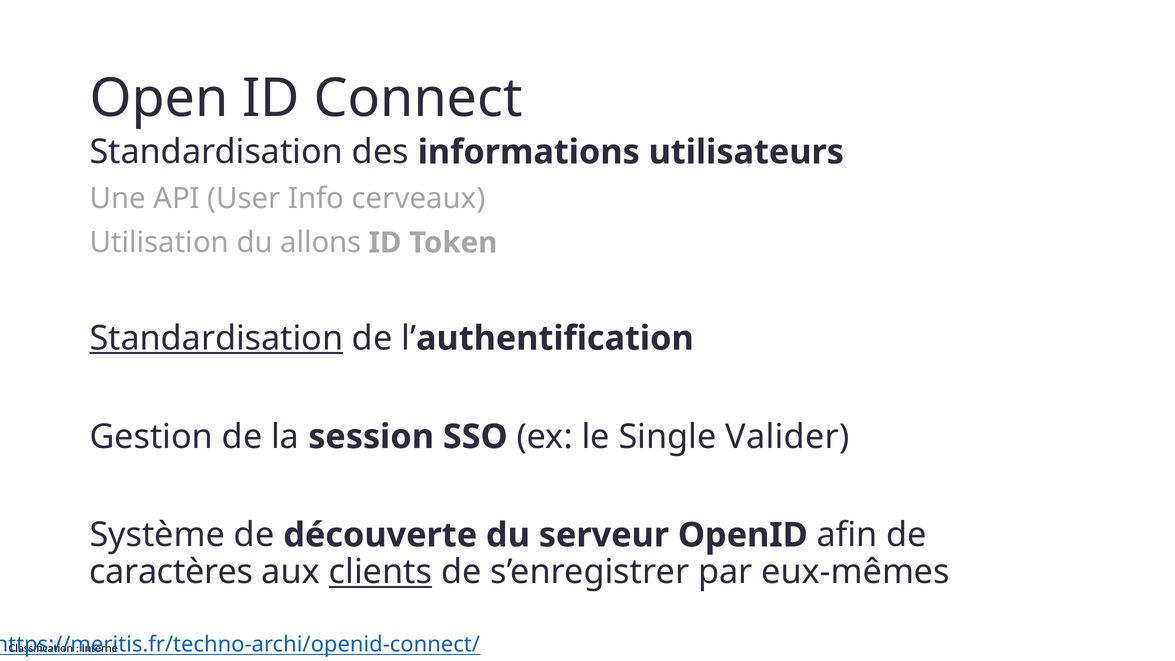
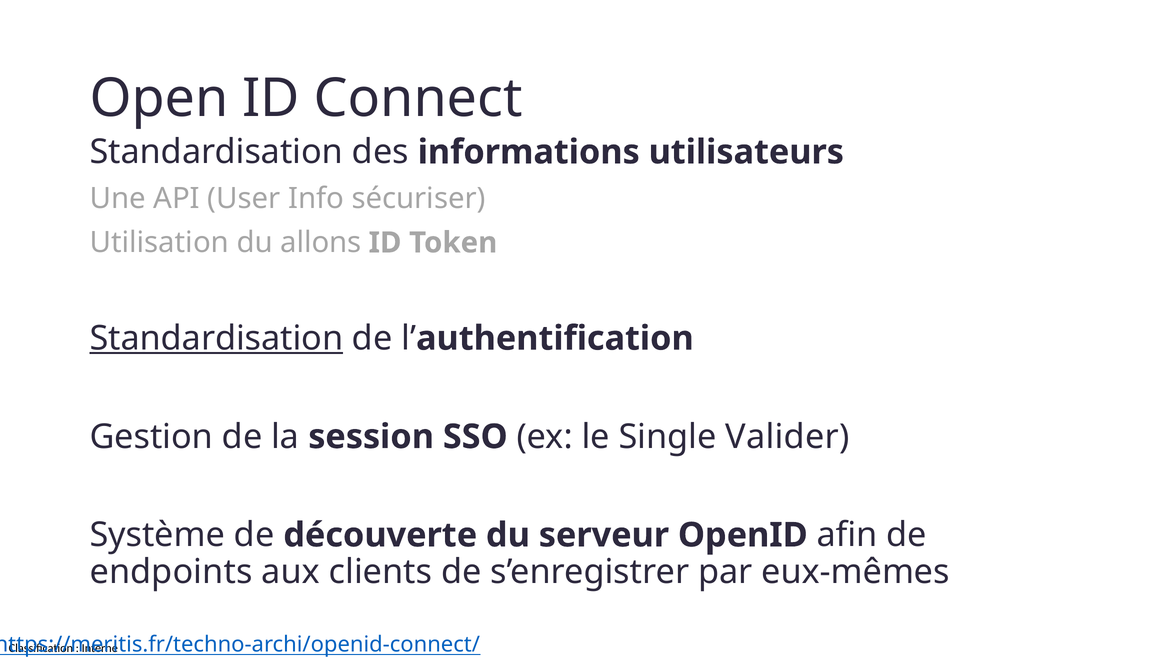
cerveaux: cerveaux -> sécuriser (419, 199)
caractères: caractères -> endpoints (171, 572)
clients underline: present -> none (381, 572)
